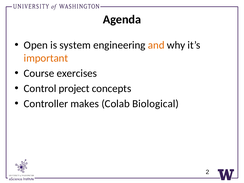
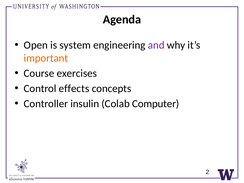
and colour: orange -> purple (156, 45)
project: project -> effects (74, 88)
makes: makes -> insulin (85, 104)
Biological: Biological -> Computer (156, 104)
